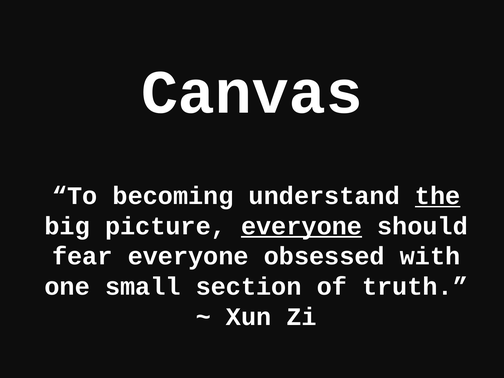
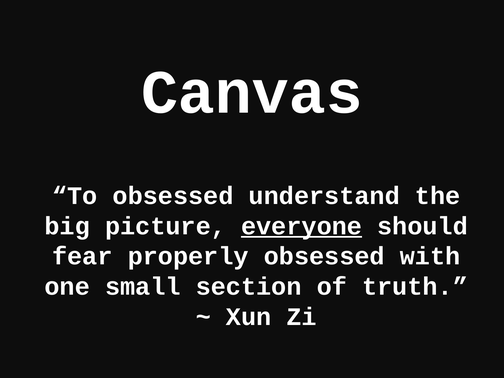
To becoming: becoming -> obsessed (173, 196)
the underline: present -> none (438, 196)
fear everyone: everyone -> properly (188, 256)
